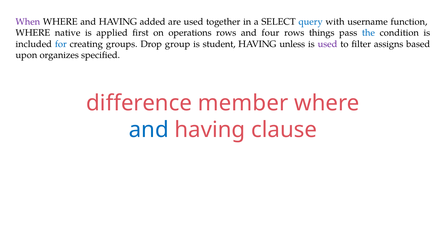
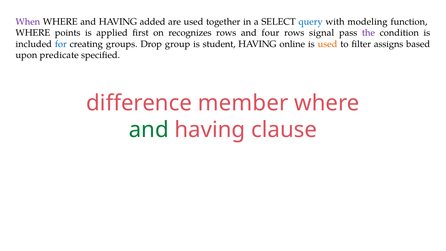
username: username -> modeling (368, 22)
native: native -> points (68, 33)
operations: operations -> recognizes (190, 33)
things: things -> signal (322, 33)
the colour: blue -> purple (368, 33)
unless: unless -> online (292, 44)
used colour: purple -> orange (328, 44)
organizes: organizes -> predicate (59, 55)
and colour: blue -> green (149, 130)
